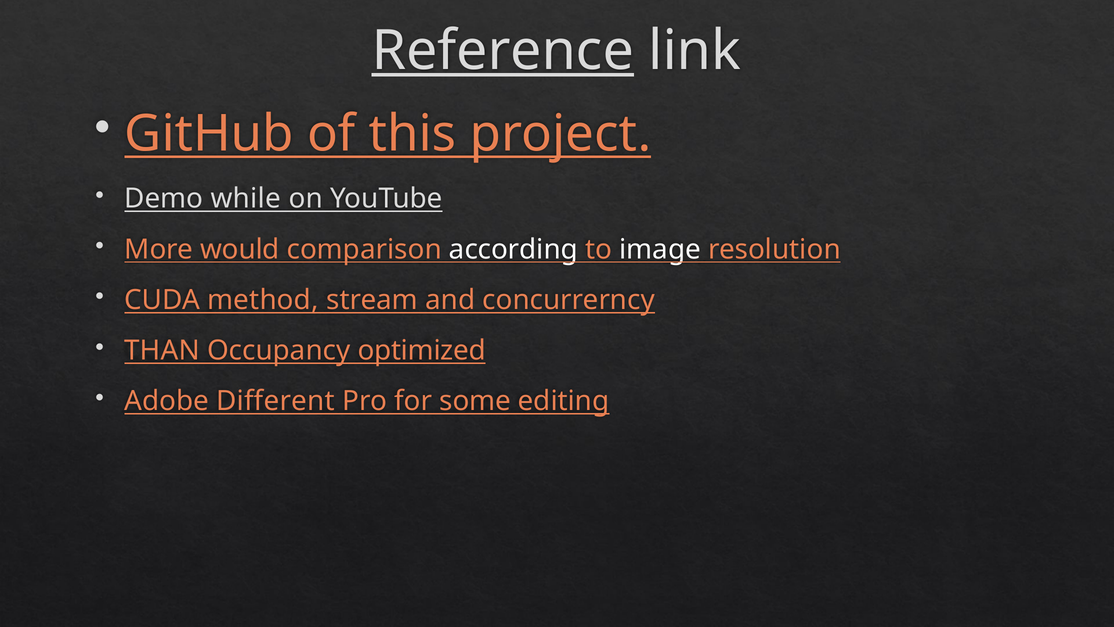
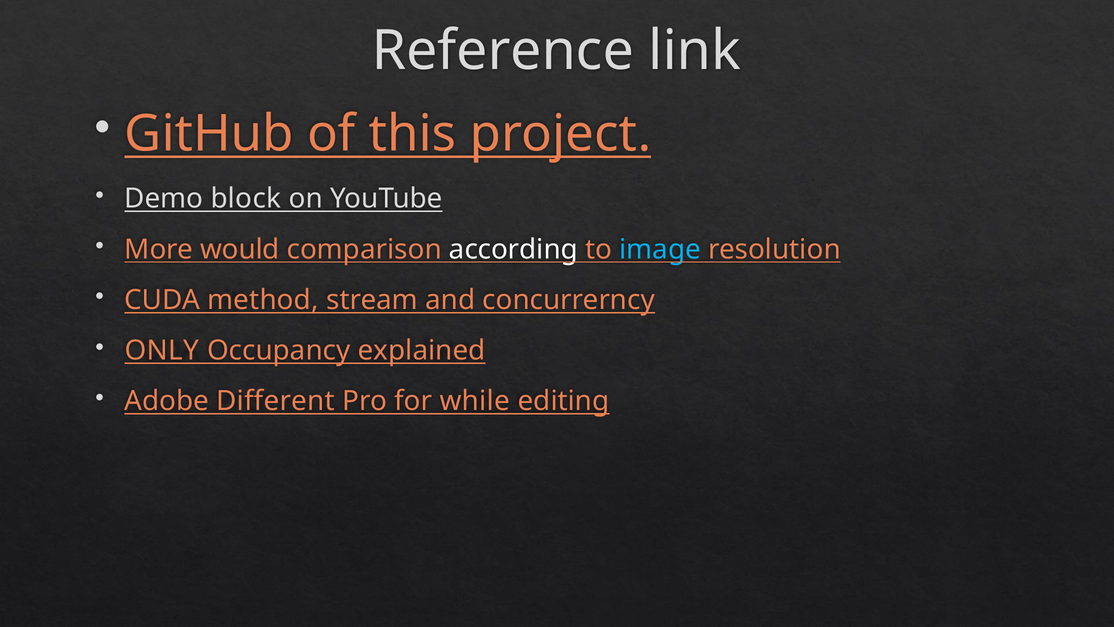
Reference underline: present -> none (503, 51)
while: while -> block (246, 199)
image colour: white -> light blue (660, 249)
THAN: THAN -> ONLY (162, 350)
optimized: optimized -> explained (422, 350)
some: some -> while (475, 401)
